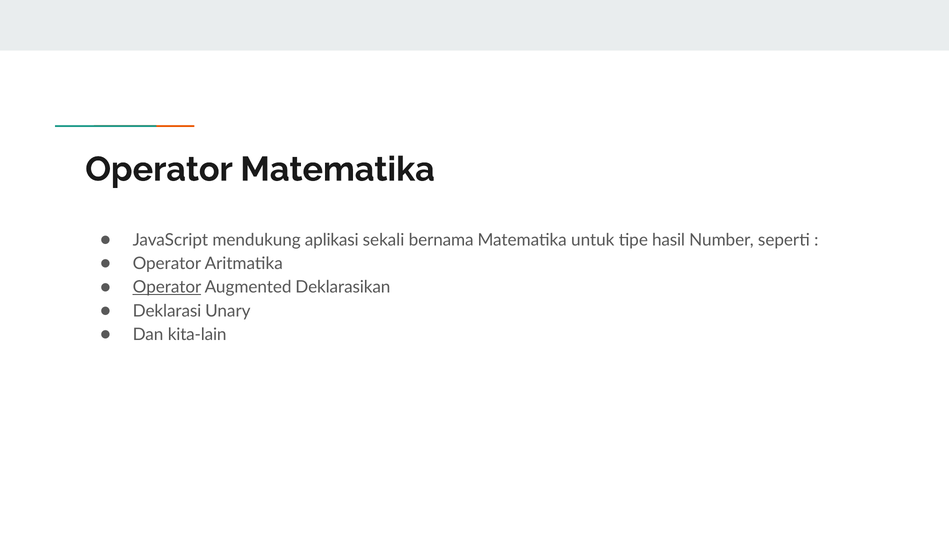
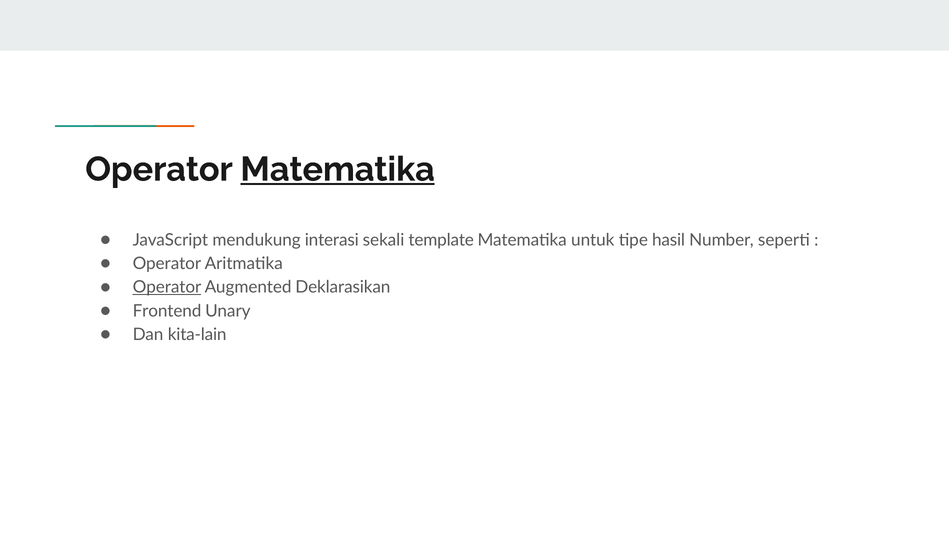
Matematika underline: none -> present (338, 169)
aplikasi: aplikasi -> interasi (332, 240)
bernama: bernama -> template (441, 240)
Deklarasi: Deklarasi -> Frontend (167, 311)
